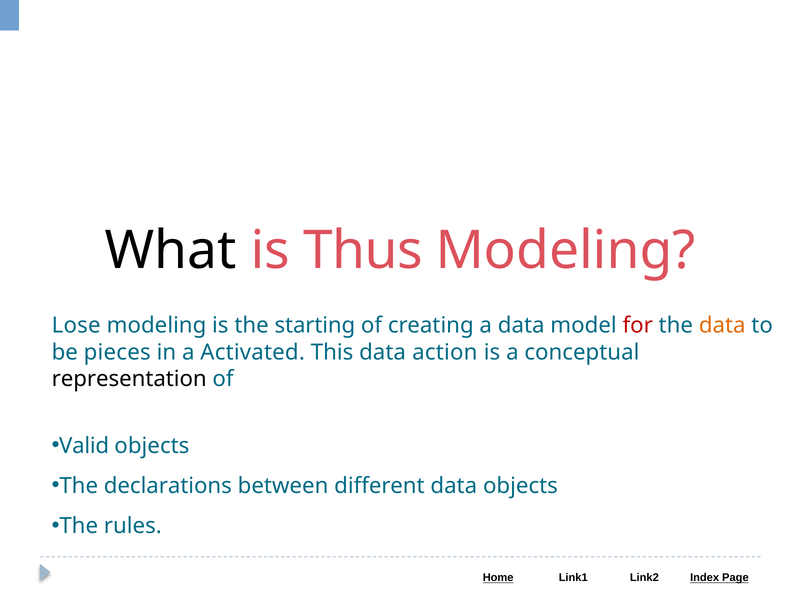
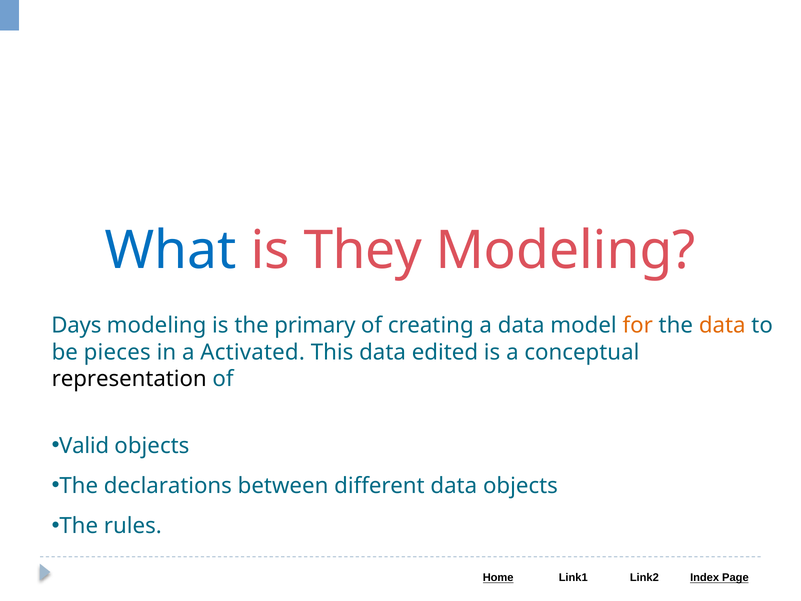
What colour: black -> blue (171, 250)
Thus: Thus -> They (363, 250)
Lose: Lose -> Days (76, 325)
starting: starting -> primary (315, 325)
for colour: red -> orange (638, 325)
action: action -> edited (445, 352)
